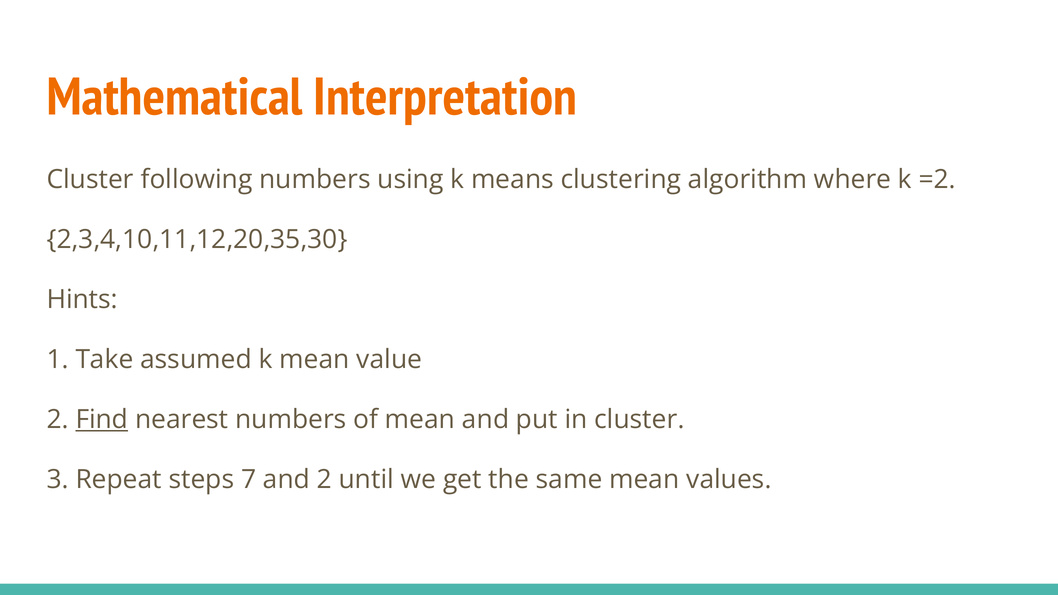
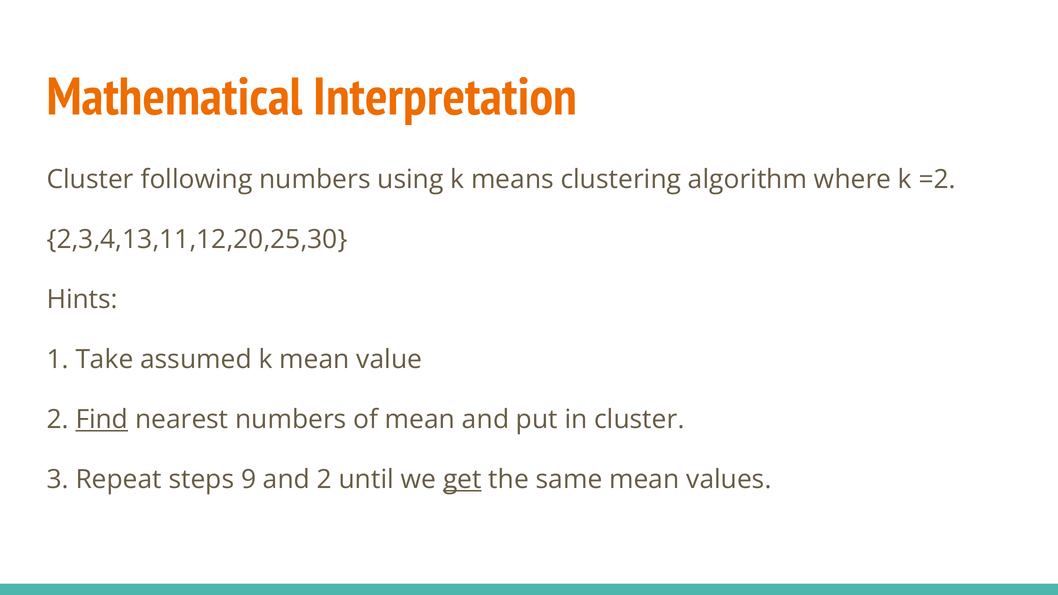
2,3,4,10,11,12,20,35,30: 2,3,4,10,11,12,20,35,30 -> 2,3,4,13,11,12,20,25,30 (197, 240)
7: 7 -> 9 (249, 479)
get underline: none -> present (462, 479)
